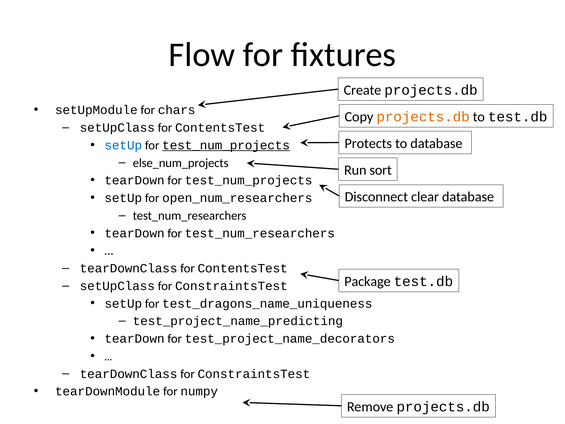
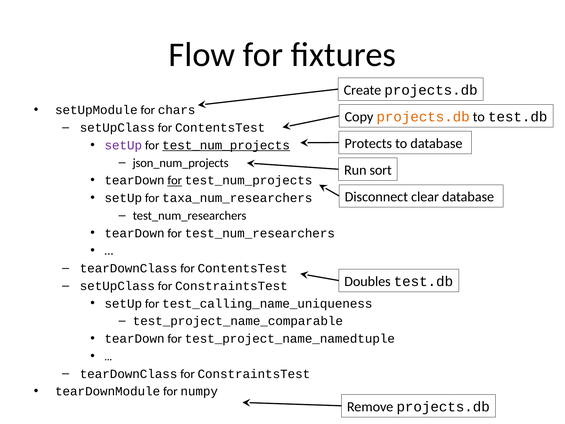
setUp colour: blue -> purple (123, 145)
else_num_projects: else_num_projects -> json_num_projects (181, 163)
for underline: none -> present (175, 180)
open_num_researchers: open_num_researchers -> taxa_num_researchers (237, 198)
Package: Package -> Doubles (367, 281)
test_dragons_name_uniqueness: test_dragons_name_uniqueness -> test_calling_name_uniqueness (267, 303)
test_project_name_predicting: test_project_name_predicting -> test_project_name_comparable (238, 321)
test_project_name_decorators: test_project_name_decorators -> test_project_name_namedtuple (290, 339)
